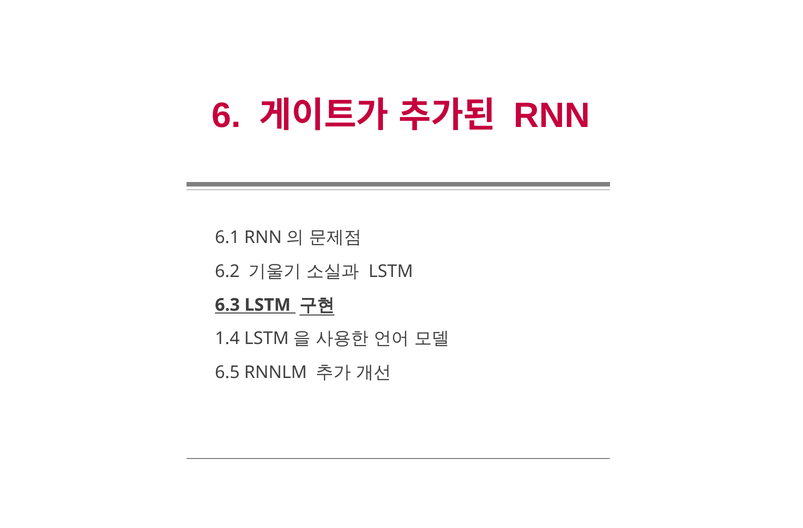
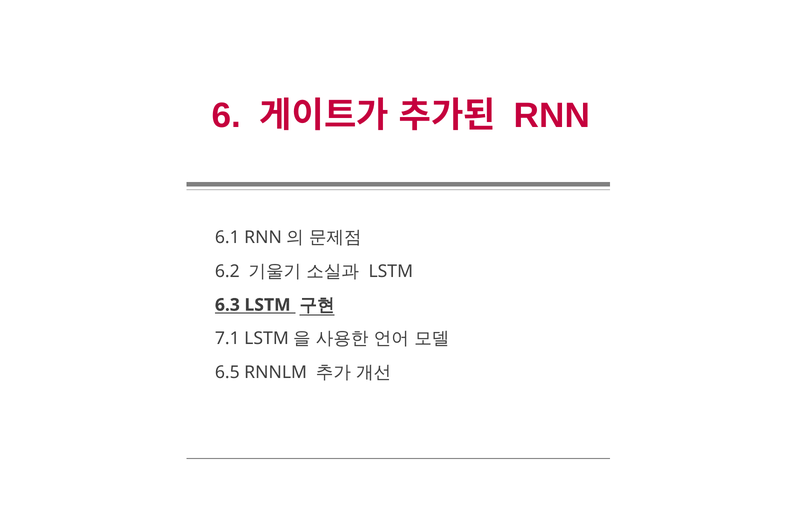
1.4: 1.4 -> 7.1 (227, 338)
